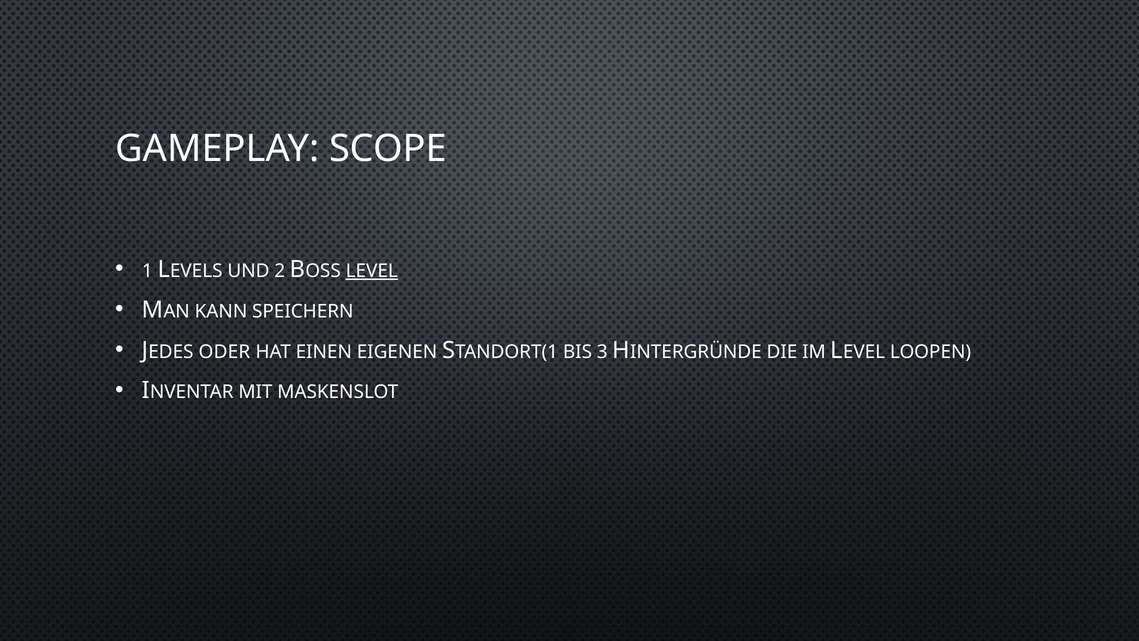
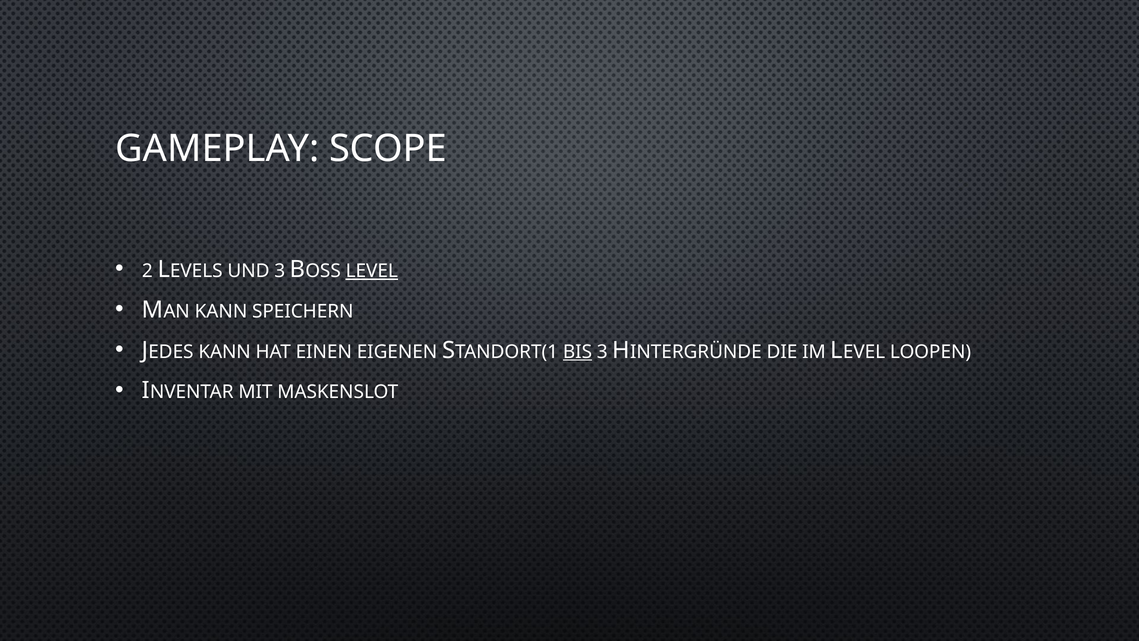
1: 1 -> 2 (147, 271)
UND 2: 2 -> 3 (280, 271)
ODER: ODER -> KANN (225, 352)
BIS underline: none -> present (577, 352)
